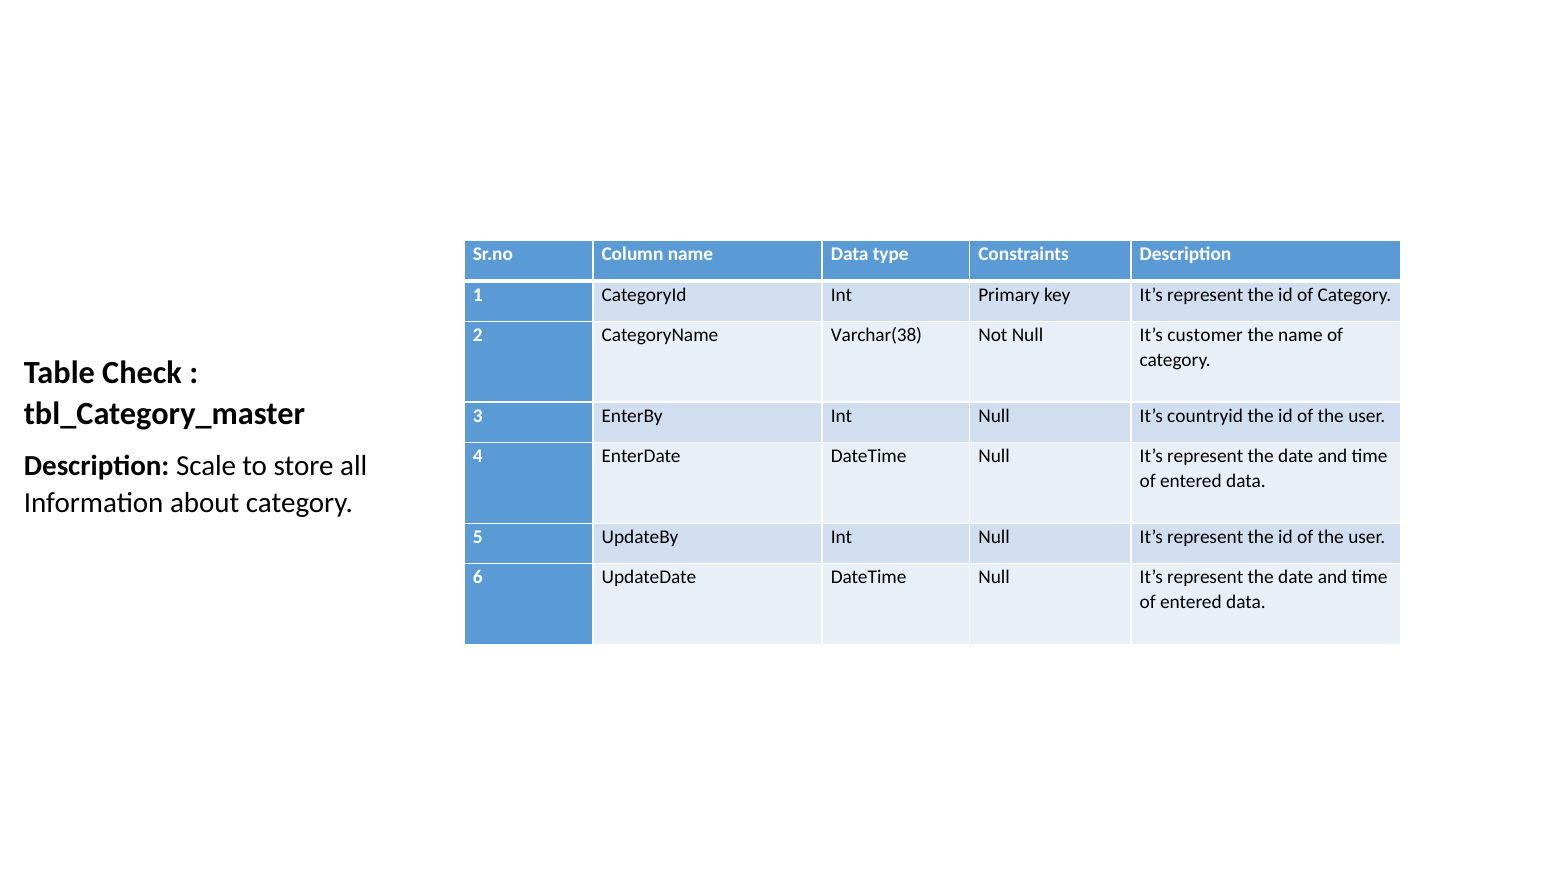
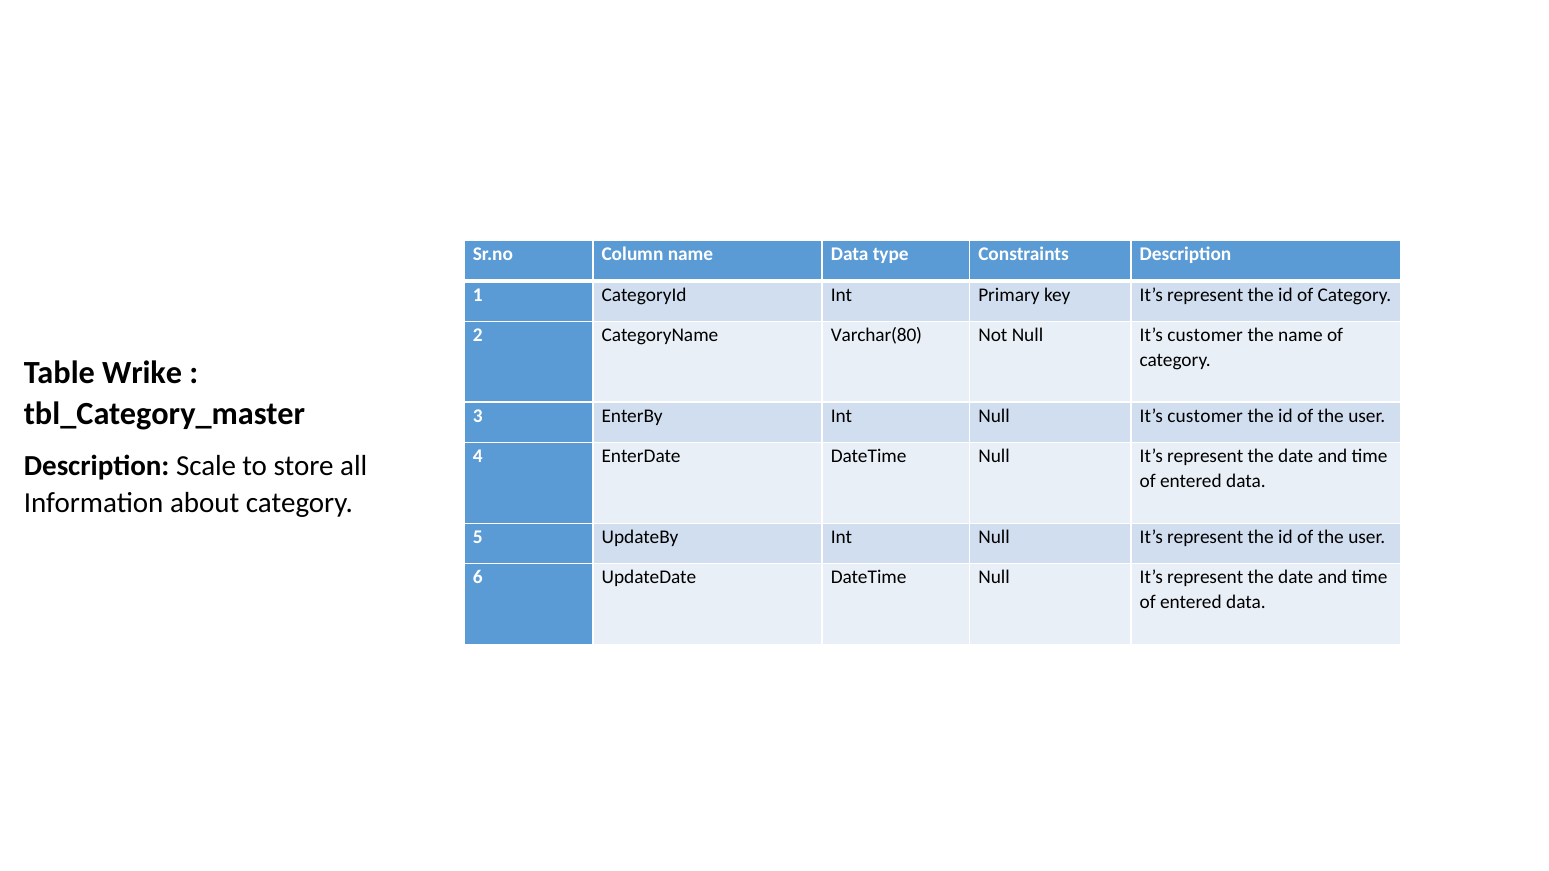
Varchar(38: Varchar(38 -> Varchar(80 (876, 335)
Check: Check -> Wrike (142, 373)
Int Null It’s countryid: countryid -> customer (1205, 416)
